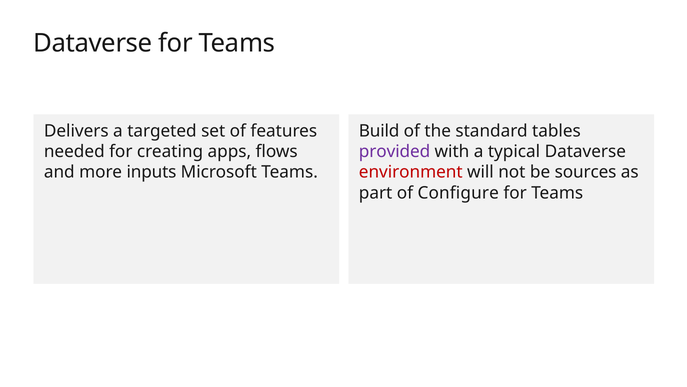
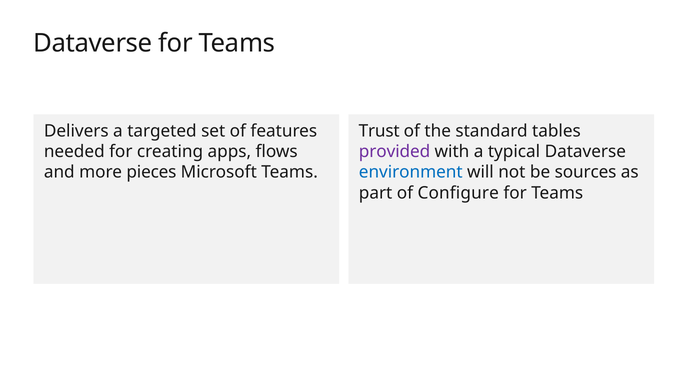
Build: Build -> Trust (379, 131)
inputs: inputs -> pieces (151, 172)
environment colour: red -> blue (411, 172)
